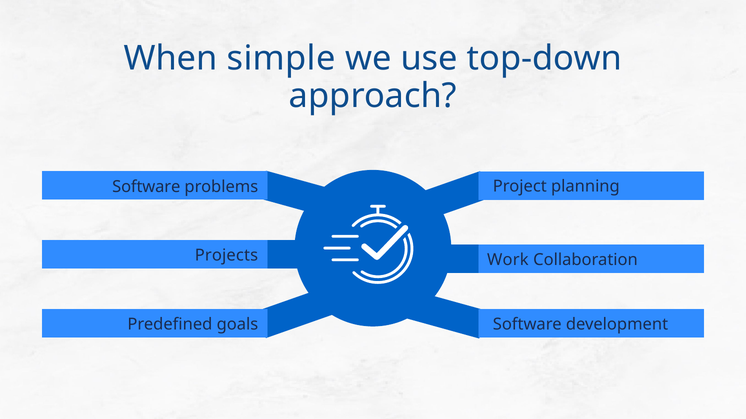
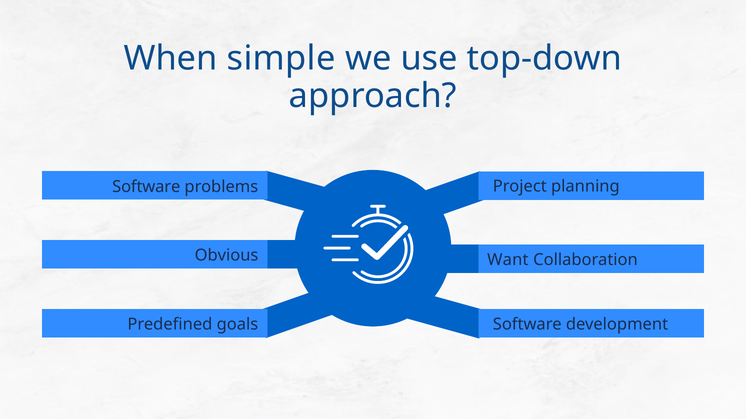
Projects: Projects -> Obvious (227, 256)
Work: Work -> Want (508, 260)
